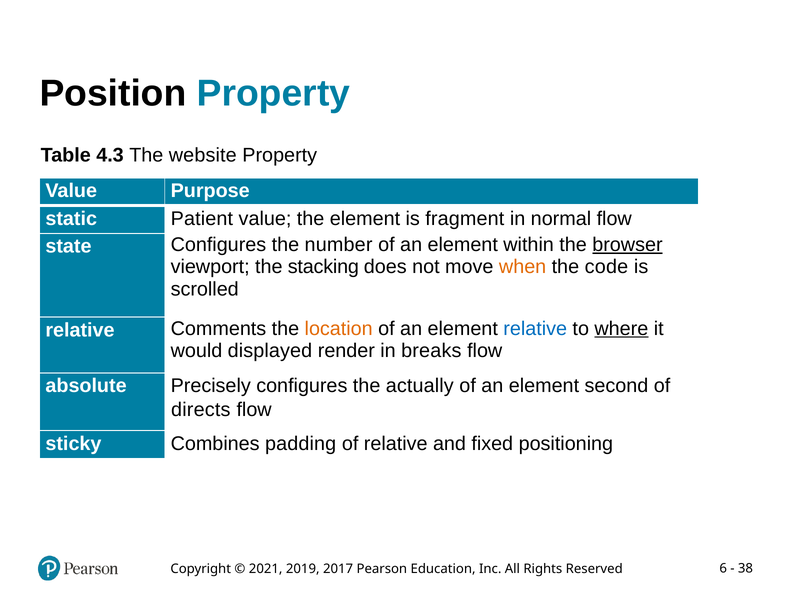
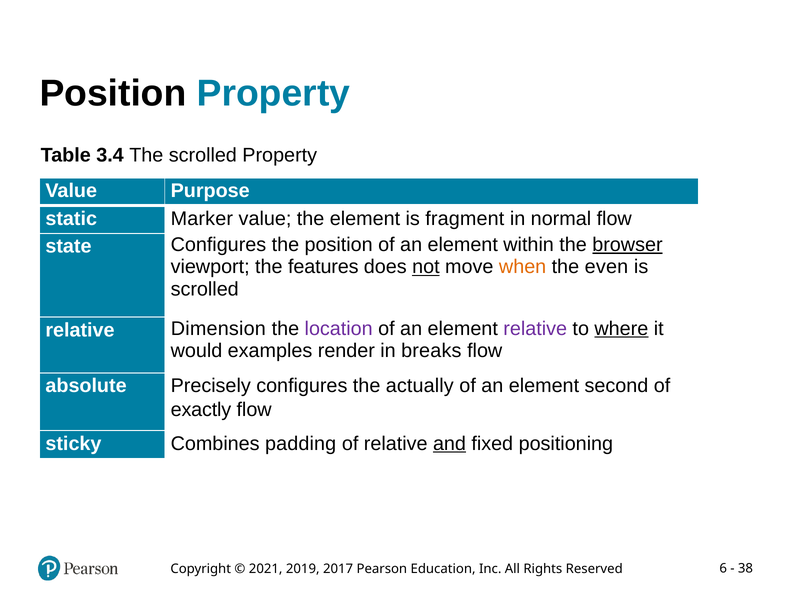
4.3: 4.3 -> 3.4 (110, 156)
The website: website -> scrolled (203, 156)
Patient: Patient -> Marker (202, 219)
the number: number -> position (339, 245)
stacking: stacking -> features (323, 267)
not underline: none -> present (426, 267)
code: code -> even (606, 267)
Comments: Comments -> Dimension (218, 329)
location colour: orange -> purple (339, 329)
relative colour: blue -> purple (535, 329)
displayed: displayed -> examples (270, 351)
directs: directs -> exactly (201, 410)
and underline: none -> present (449, 444)
